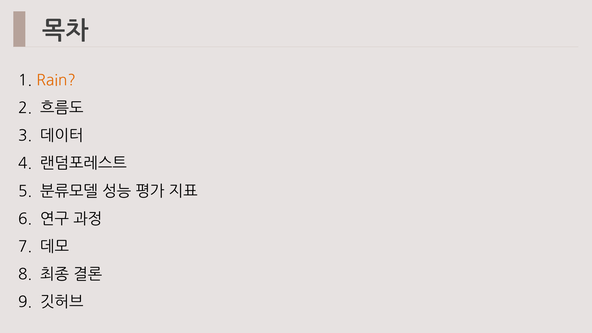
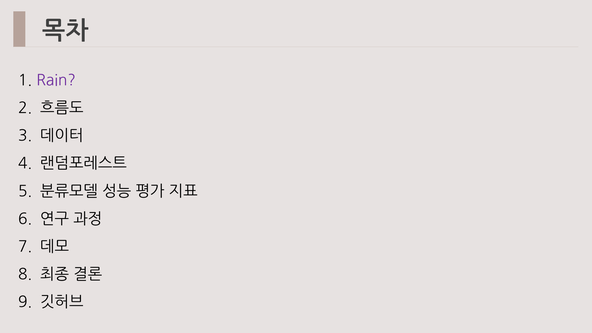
Rain colour: orange -> purple (56, 80)
